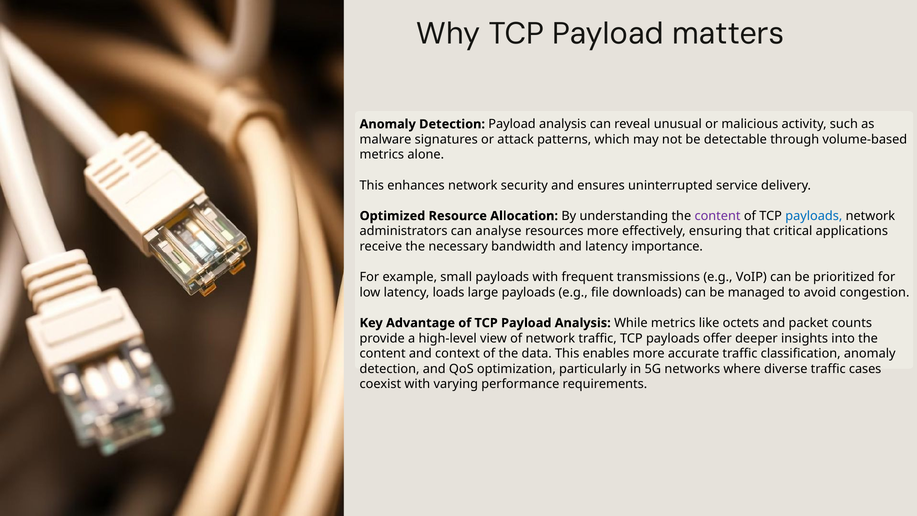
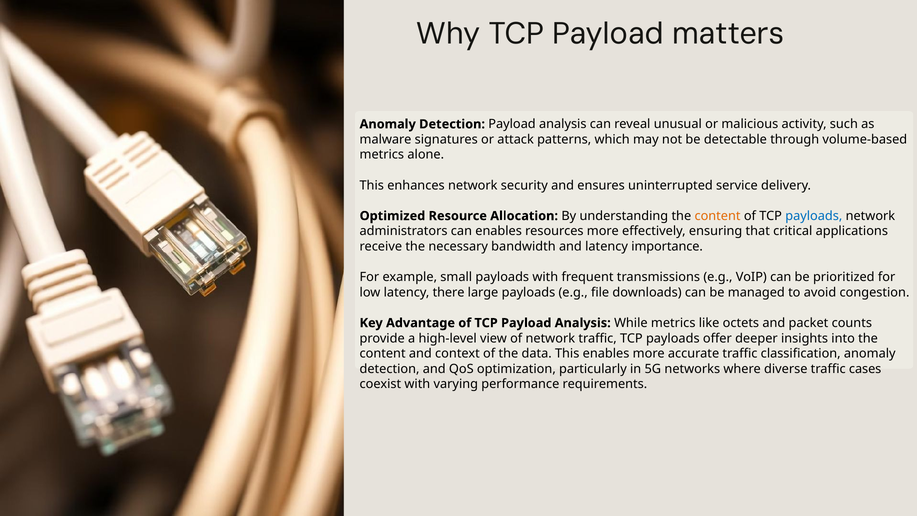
content colour: purple -> orange (718, 216)
can analyse: analyse -> enables (499, 231)
loads: loads -> there (449, 292)
